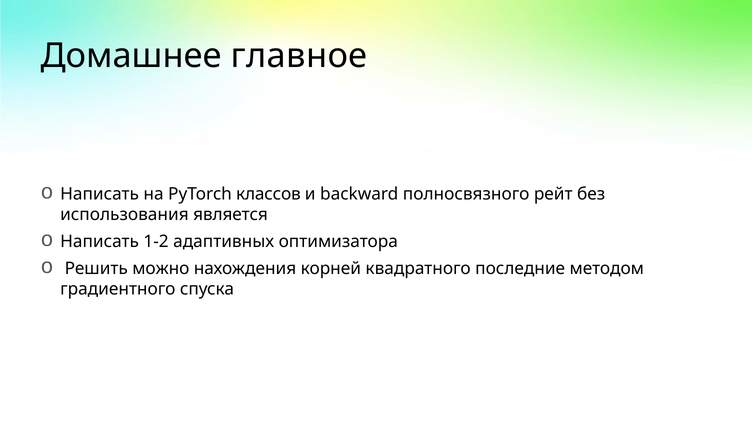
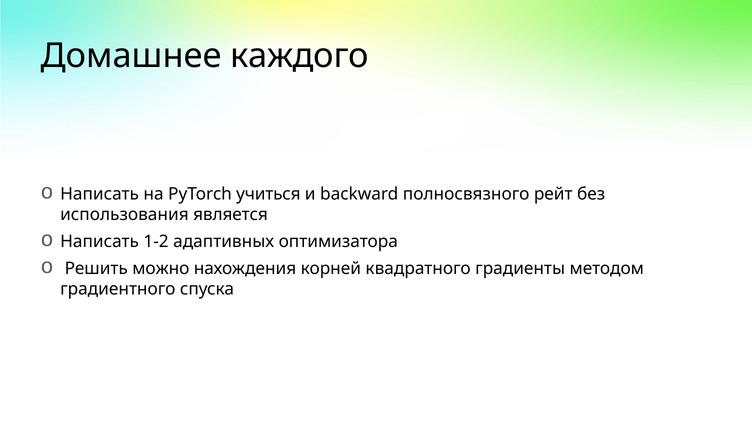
главное: главное -> каждого (300, 56)
классов: классов -> учиться (268, 194)
последние: последние -> градиенты (520, 269)
